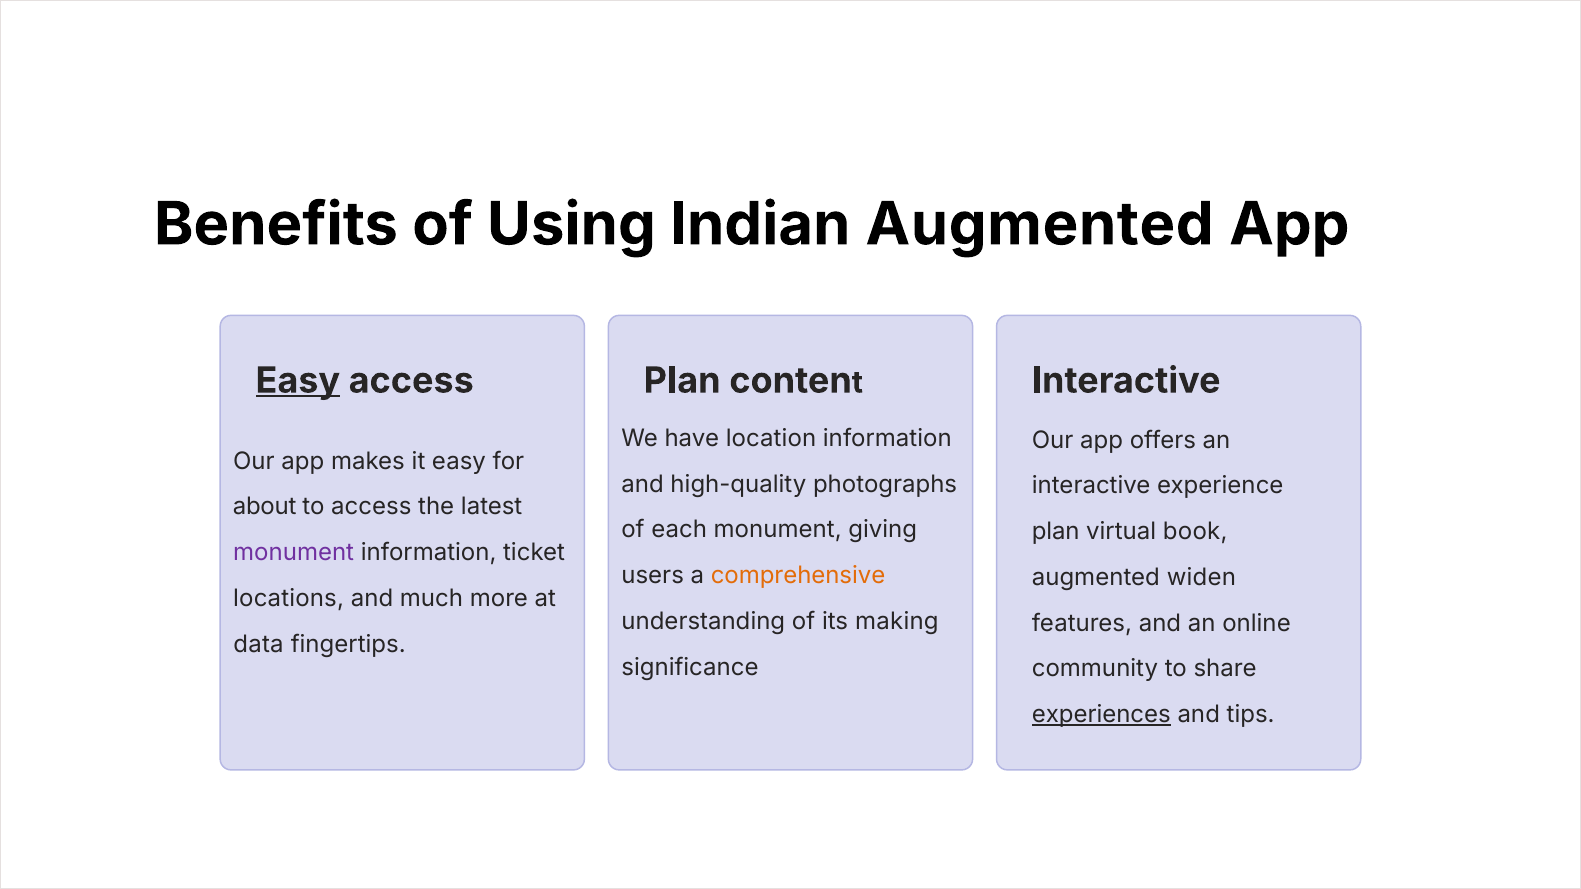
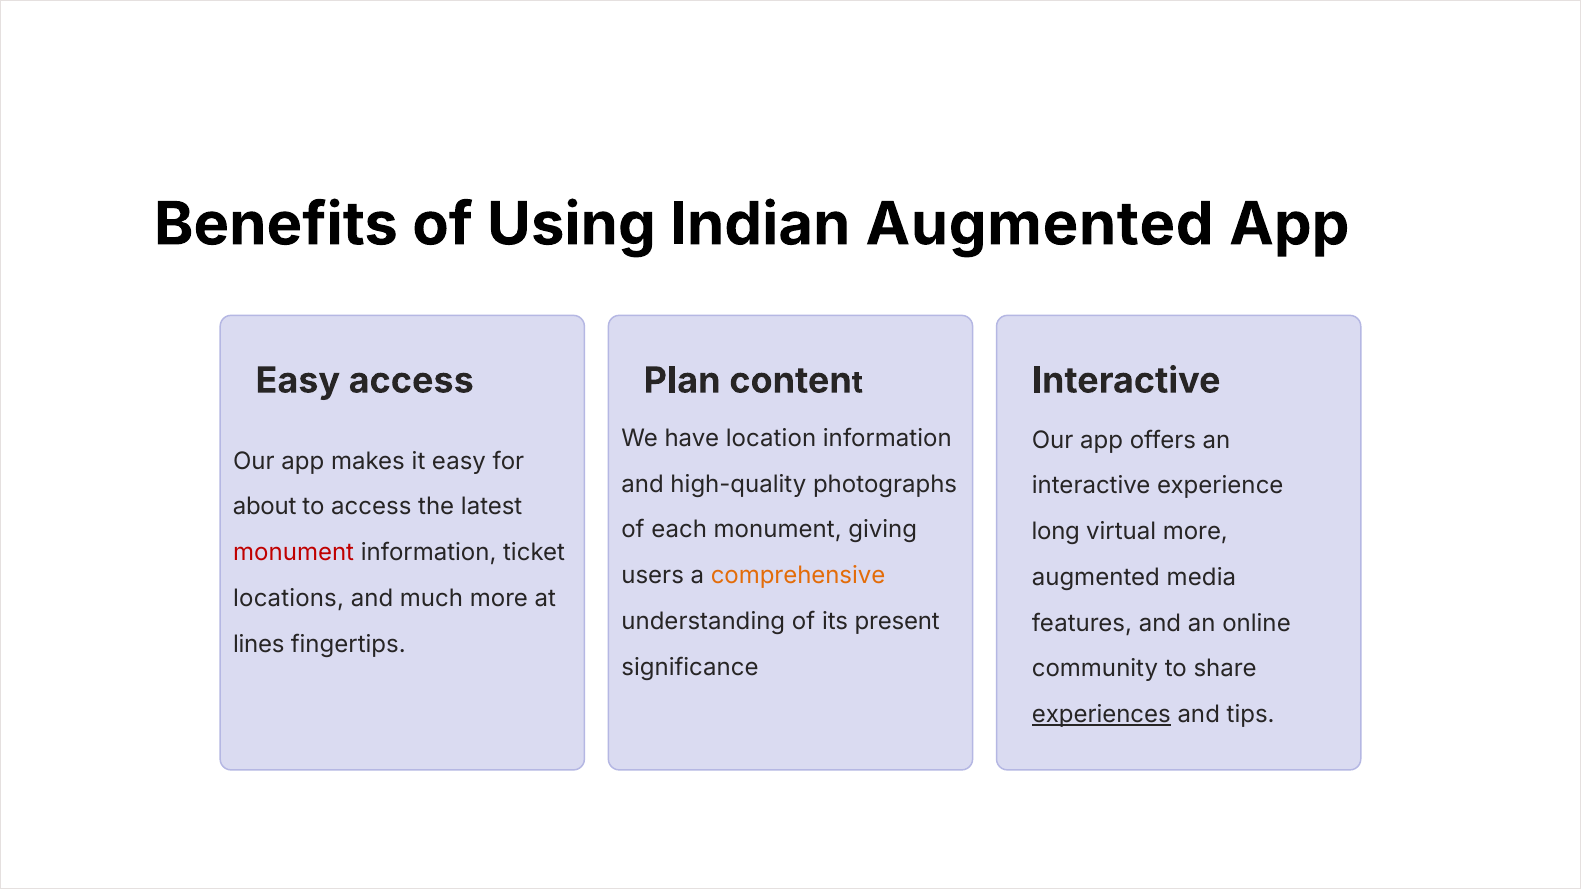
Easy underline: present -> none (298, 381)
plan: plan -> long (1056, 532)
virtual book: book -> more (1195, 532)
monument colour: purple -> red (294, 553)
widen: widen -> media (1201, 578)
making: making -> present (897, 622)
data: data -> lines (259, 644)
